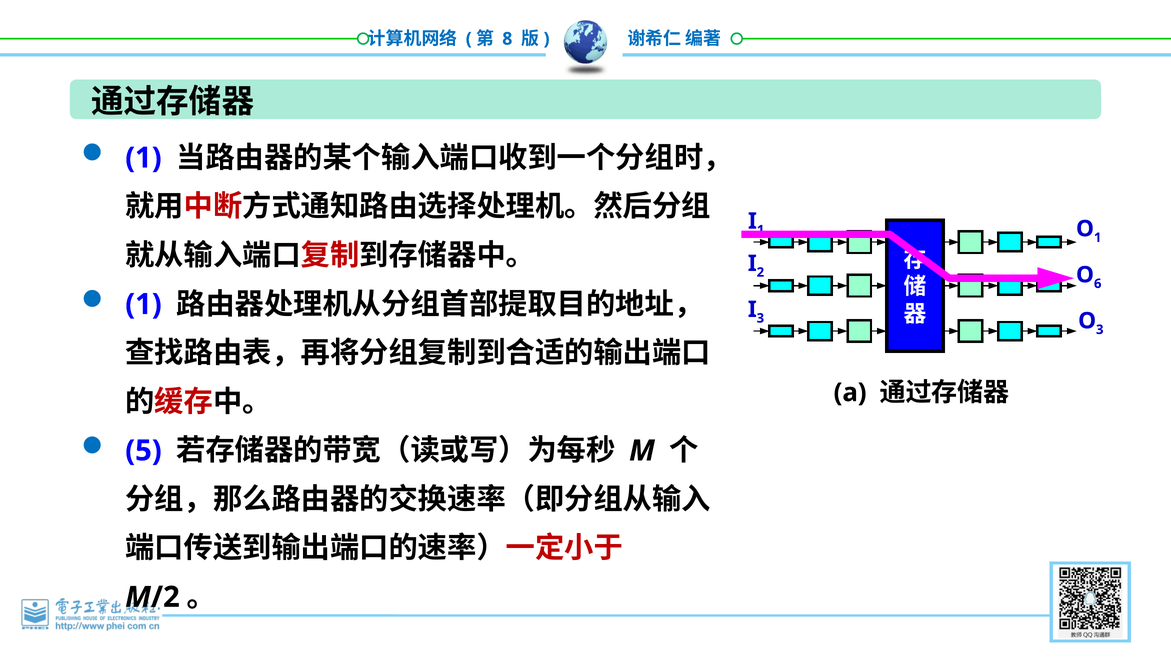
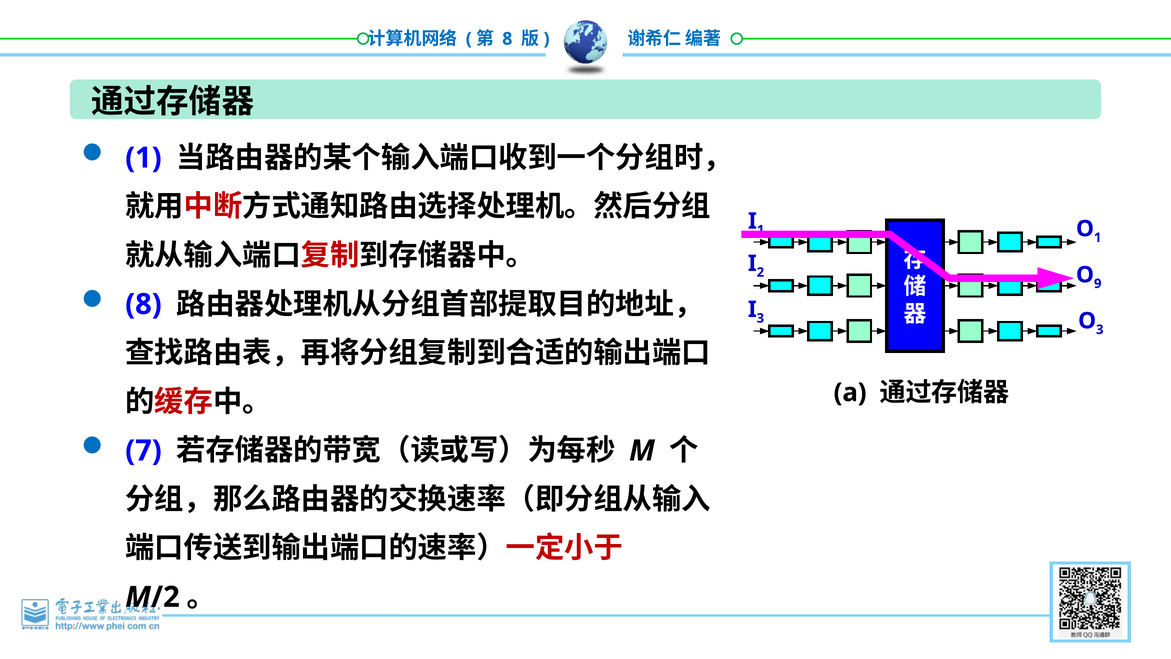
6: 6 -> 9 (1098, 284)
1: 1 -> 8 (143, 304)
5: 5 -> 7 (143, 451)
